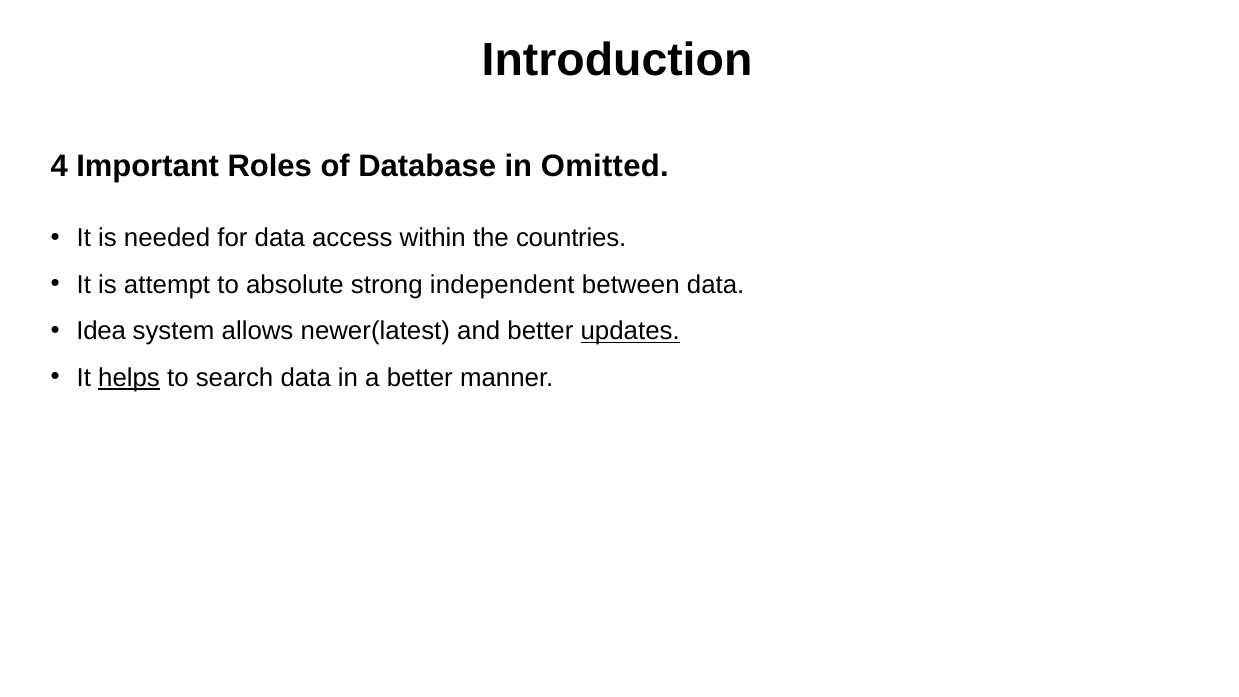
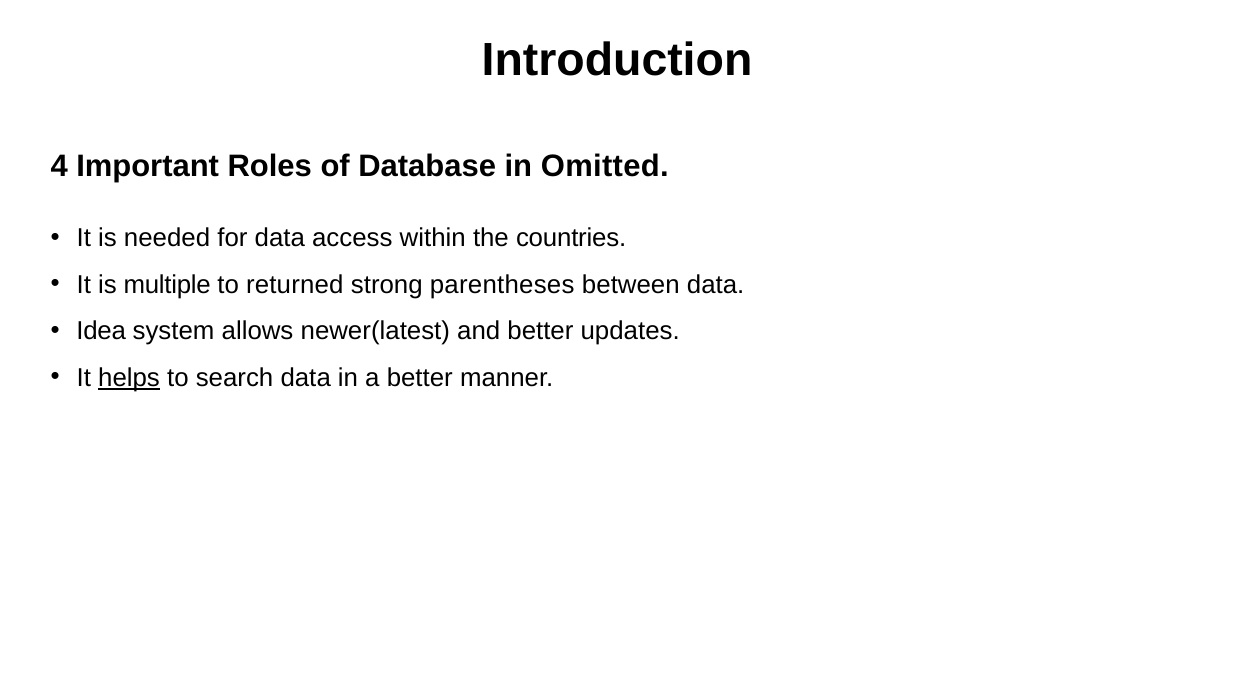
attempt: attempt -> multiple (167, 285)
absolute: absolute -> returned (295, 285)
independent: independent -> parentheses (502, 285)
updates underline: present -> none (630, 331)
